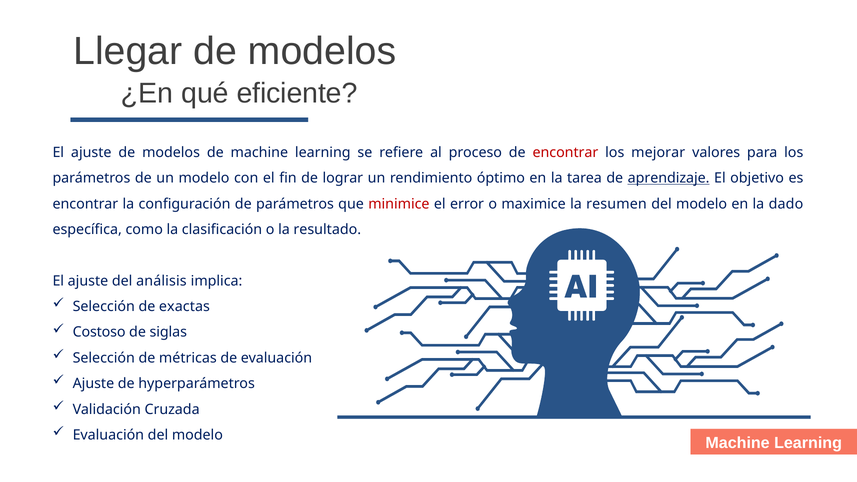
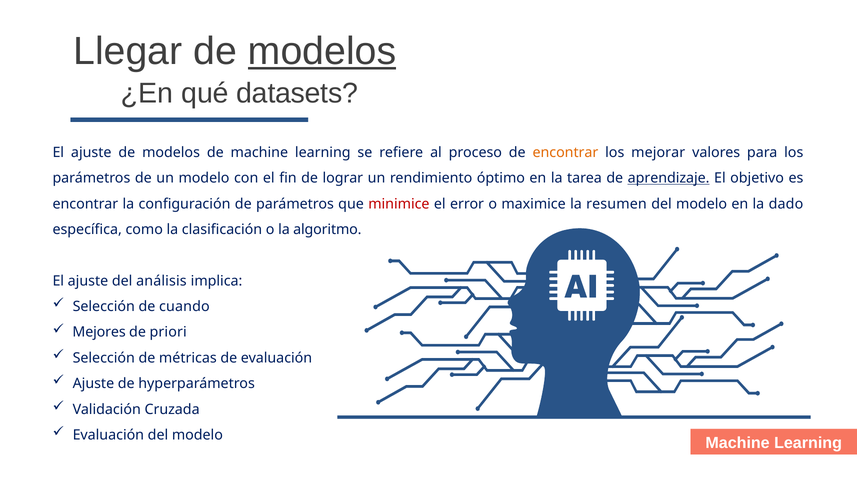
modelos underline: none -> present (322, 51)
eficiente: eficiente -> datasets (297, 93)
encontrar colour: red -> orange (565, 153)
resultado: resultado -> algoritmo (327, 230)
exactas: exactas -> cuando (184, 307)
Costoso: Costoso -> Mejores (99, 332)
siglas: siglas -> priori (168, 332)
